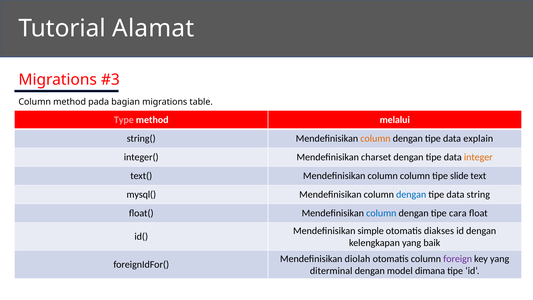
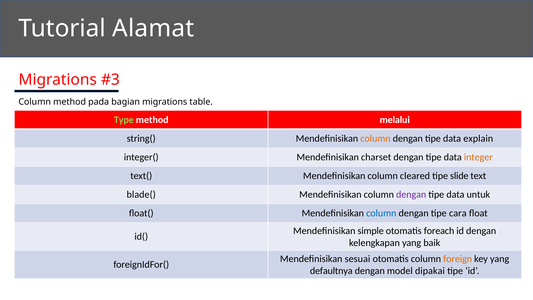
Type colour: pink -> light green (124, 120)
column column: column -> cleared (415, 176)
mysql(: mysql( -> blade( (141, 194)
dengan colour: blue -> purple (411, 194)
string: string -> untuk (478, 194)
diakses: diakses -> foreach (439, 231)
diolah: diolah -> sesuai (357, 259)
foreign colour: purple -> orange (458, 259)
diterminal: diterminal -> defaultnya (331, 271)
dimana: dimana -> dipakai (430, 271)
